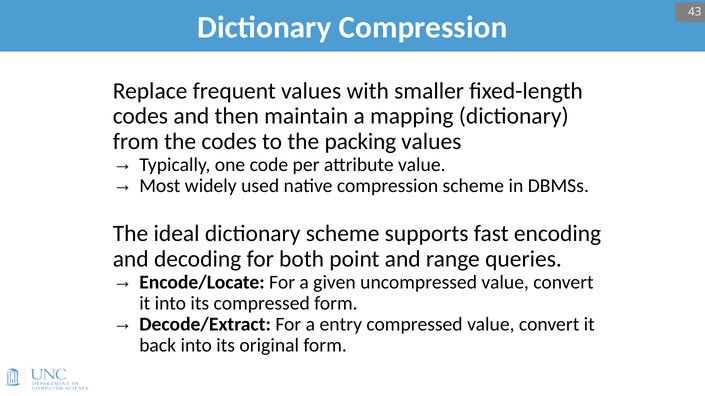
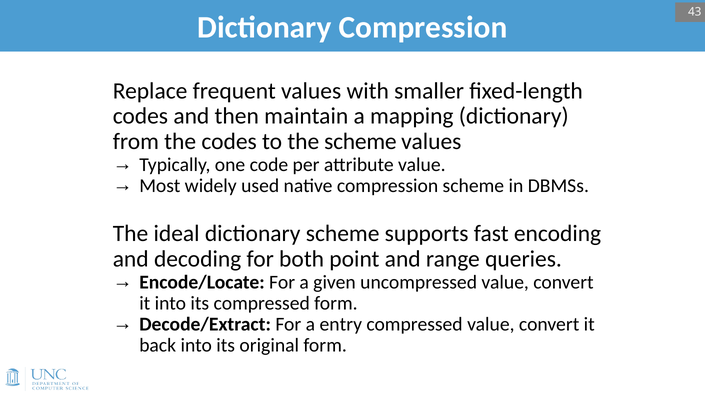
the packing: packing -> scheme (360, 142)
